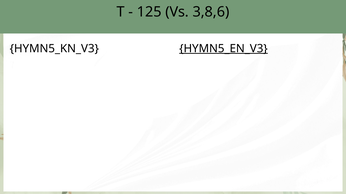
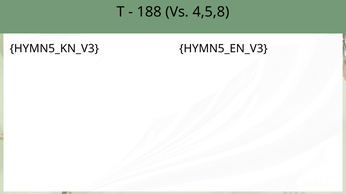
125: 125 -> 188 (149, 12)
3,8,6: 3,8,6 -> 4,5,8 (211, 12)
HYMN5_EN_V3 underline: present -> none (223, 49)
